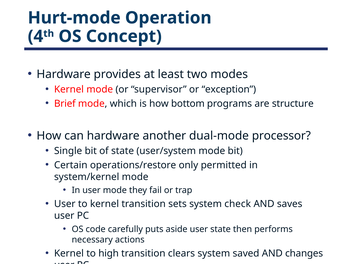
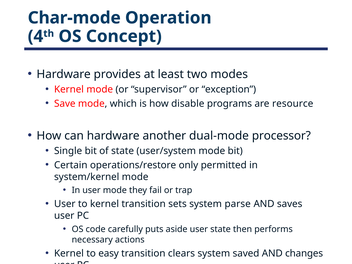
Hurt-mode: Hurt-mode -> Char-mode (74, 18)
Brief: Brief -> Save (65, 104)
bottom: bottom -> disable (188, 104)
structure: structure -> resource (293, 104)
check: check -> parse (238, 204)
high: high -> easy (109, 253)
